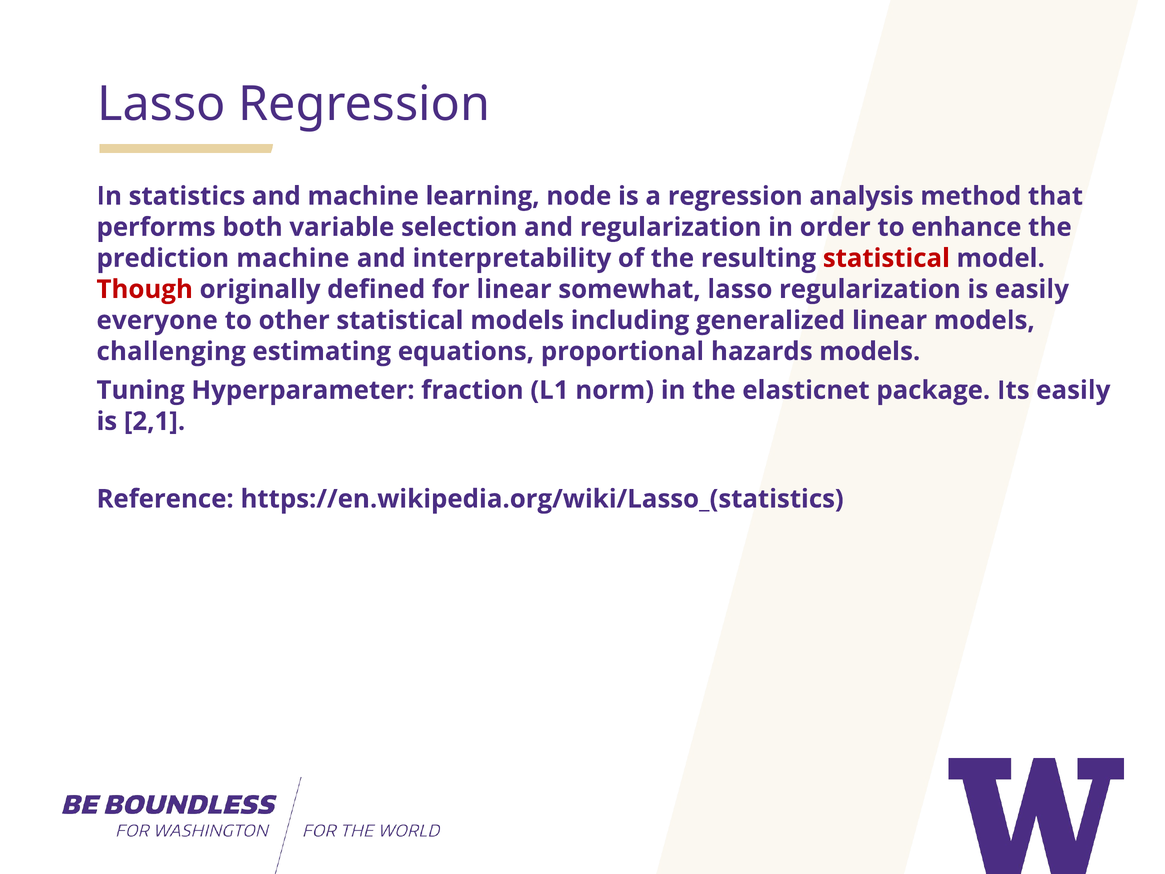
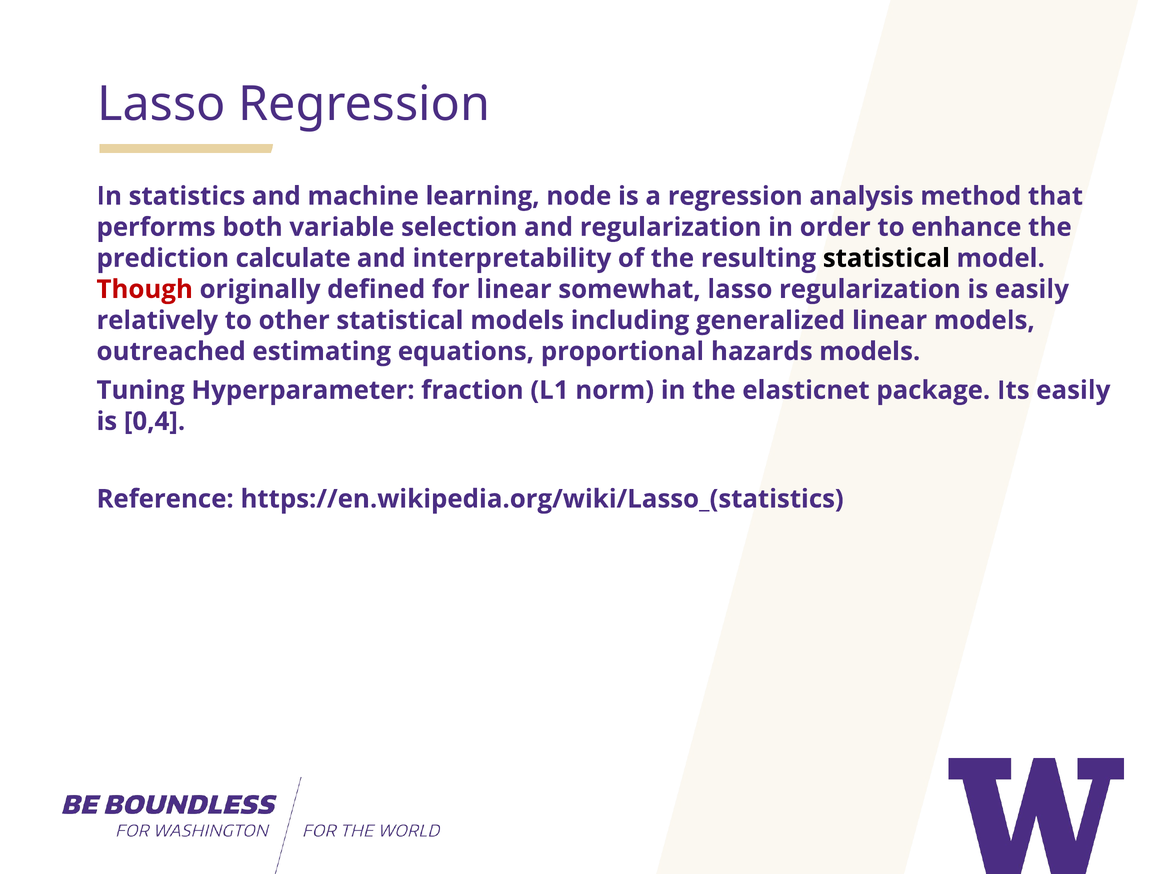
prediction machine: machine -> calculate (293, 258)
statistical colour: red -> black (886, 258)
everyone: everyone -> relatively (157, 320)
challenging: challenging -> outreached (171, 351)
2,1: 2,1 -> 0,4 (155, 421)
